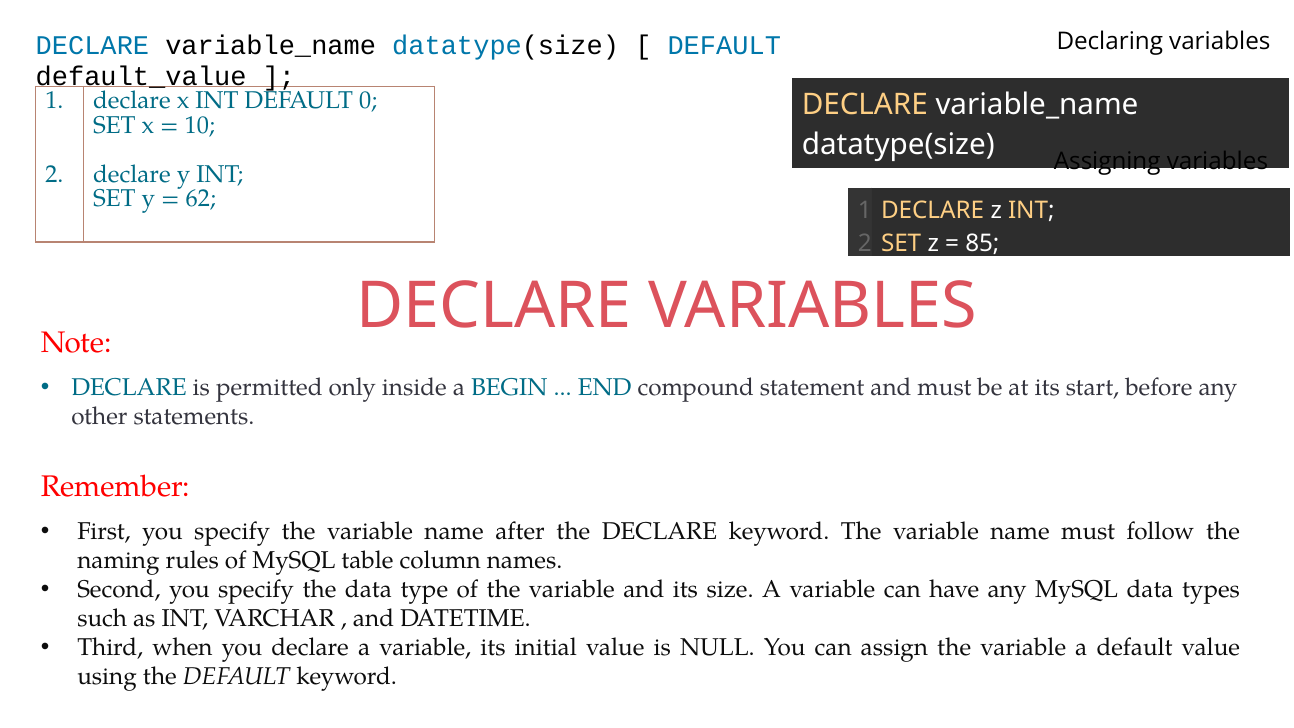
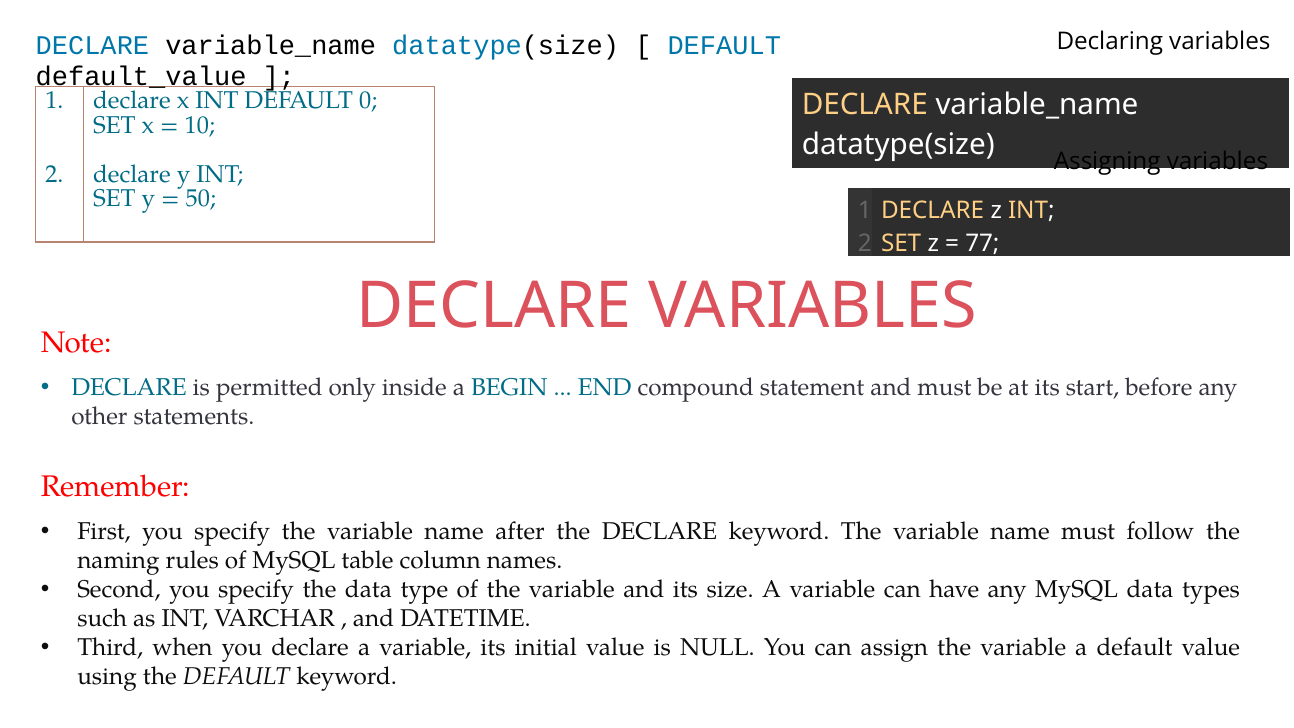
62: 62 -> 50 (201, 199)
85: 85 -> 77 (982, 243)
